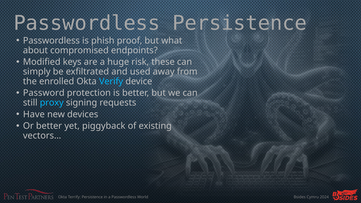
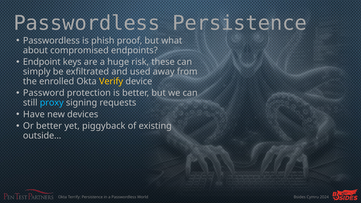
Modified: Modified -> Endpoint (42, 62)
Verify colour: light blue -> yellow (111, 81)
vectors…: vectors… -> outside… (42, 136)
